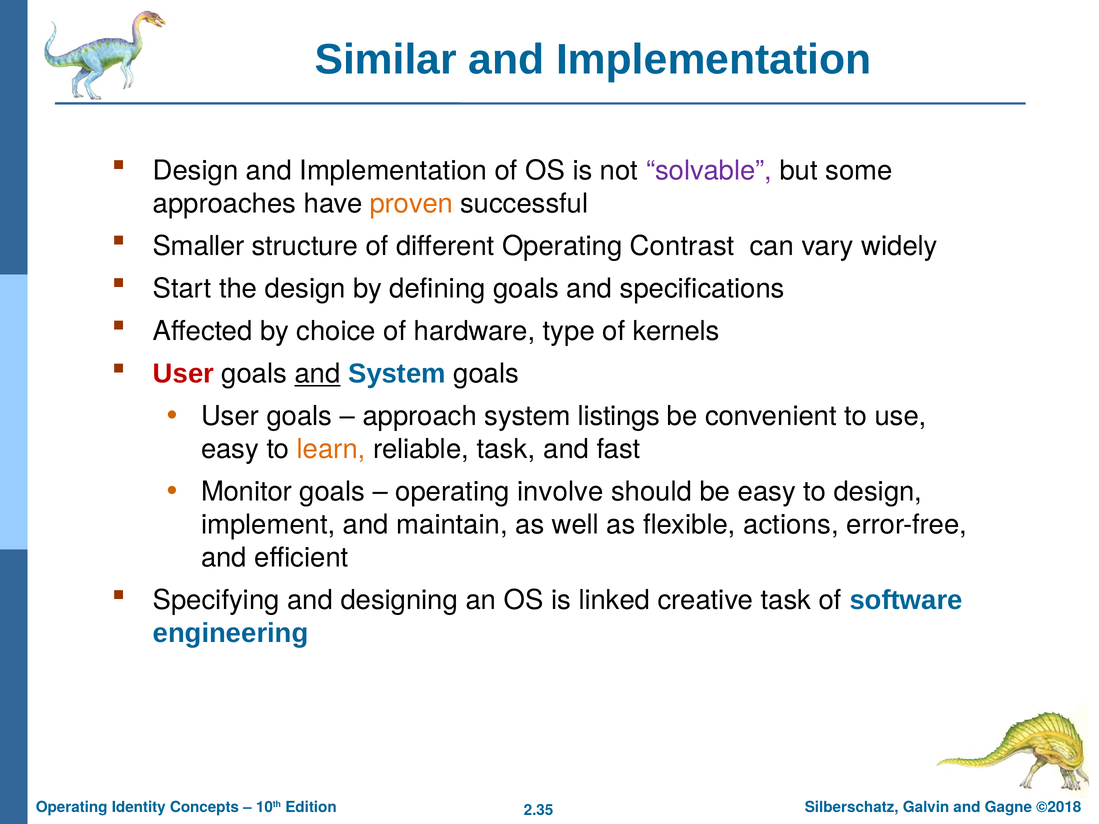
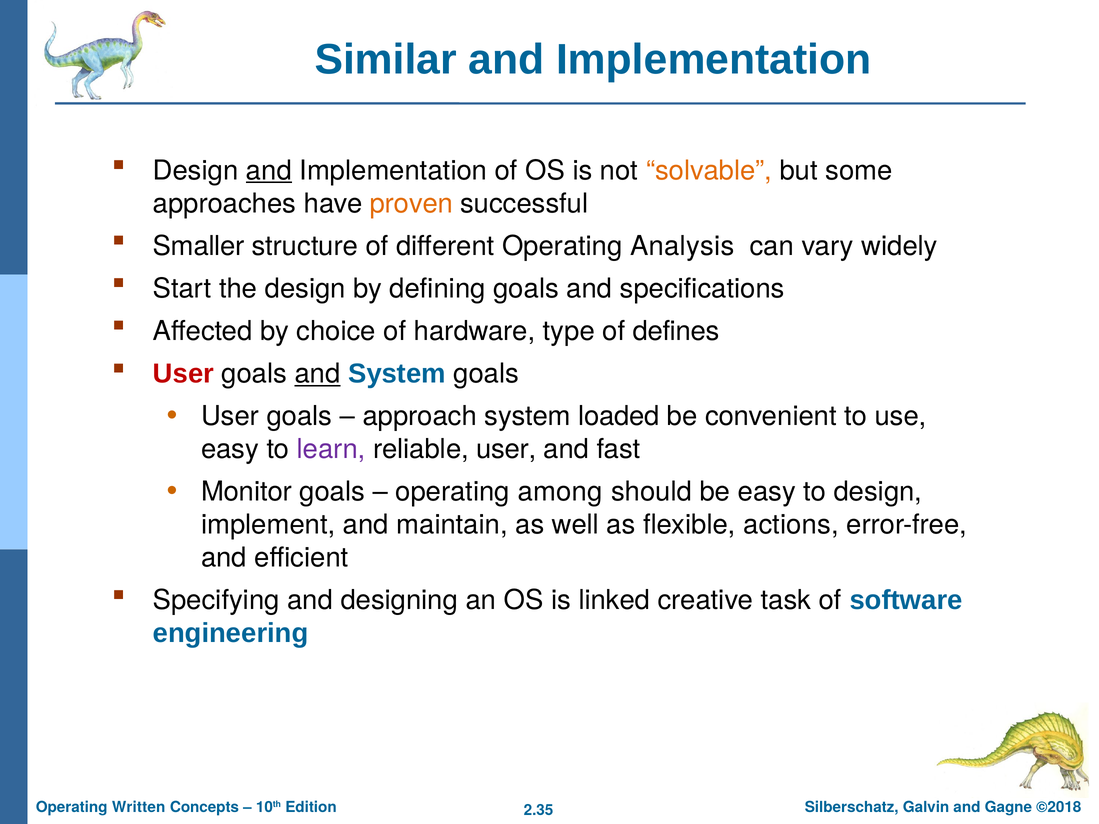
and underline: none -> present (269, 171)
solvable colour: purple -> orange (709, 171)
Contrast: Contrast -> Analysis (682, 246)
kernels: kernels -> defines (676, 331)
listings: listings -> loaded (619, 416)
learn colour: orange -> purple (331, 449)
reliable task: task -> user (506, 449)
involve: involve -> among (560, 492)
Identity: Identity -> Written (139, 807)
